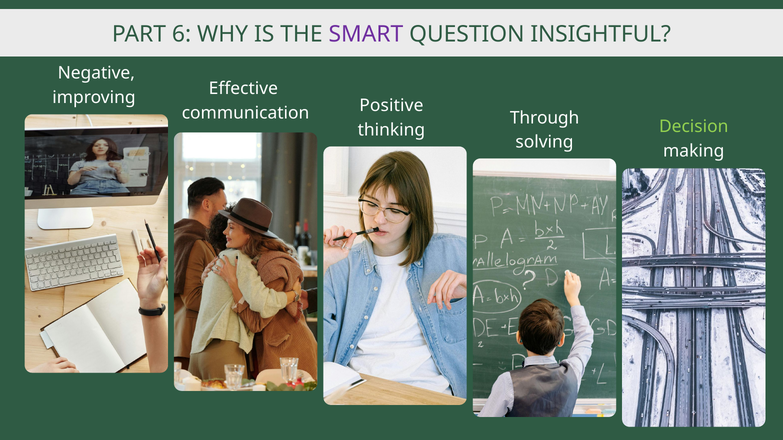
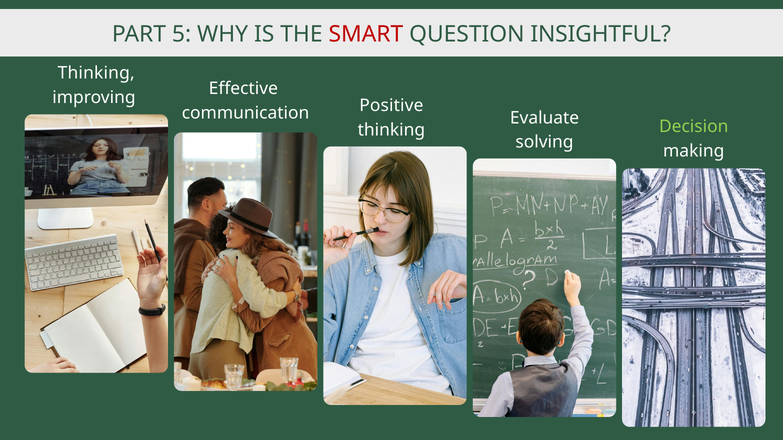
6: 6 -> 5 (182, 34)
SMART colour: purple -> red (366, 34)
Negative: Negative -> Thinking (96, 73)
Through: Through -> Evaluate (545, 118)
